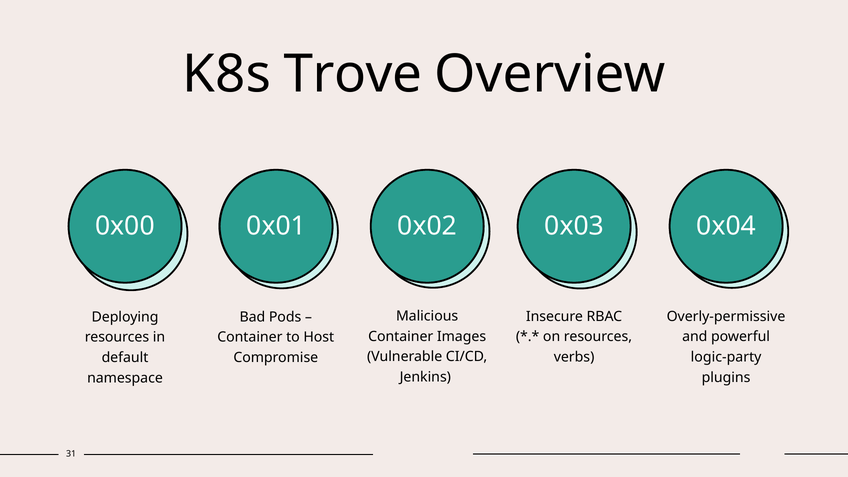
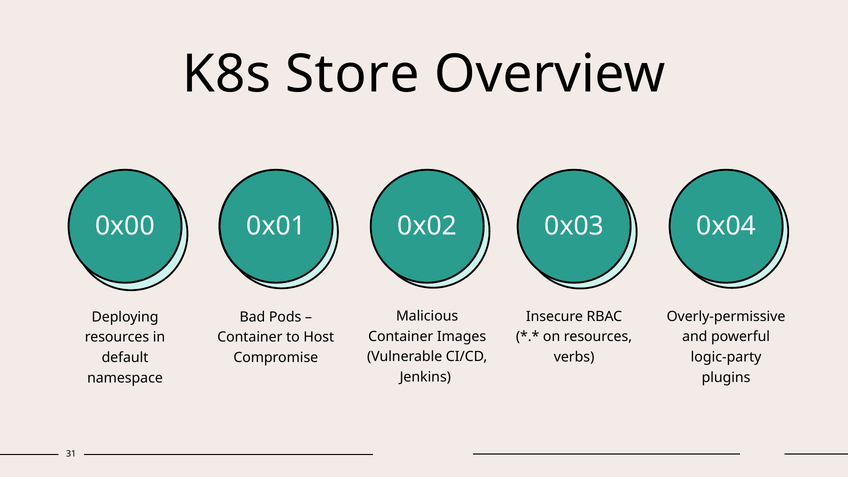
Trove: Trove -> Store (352, 74)
